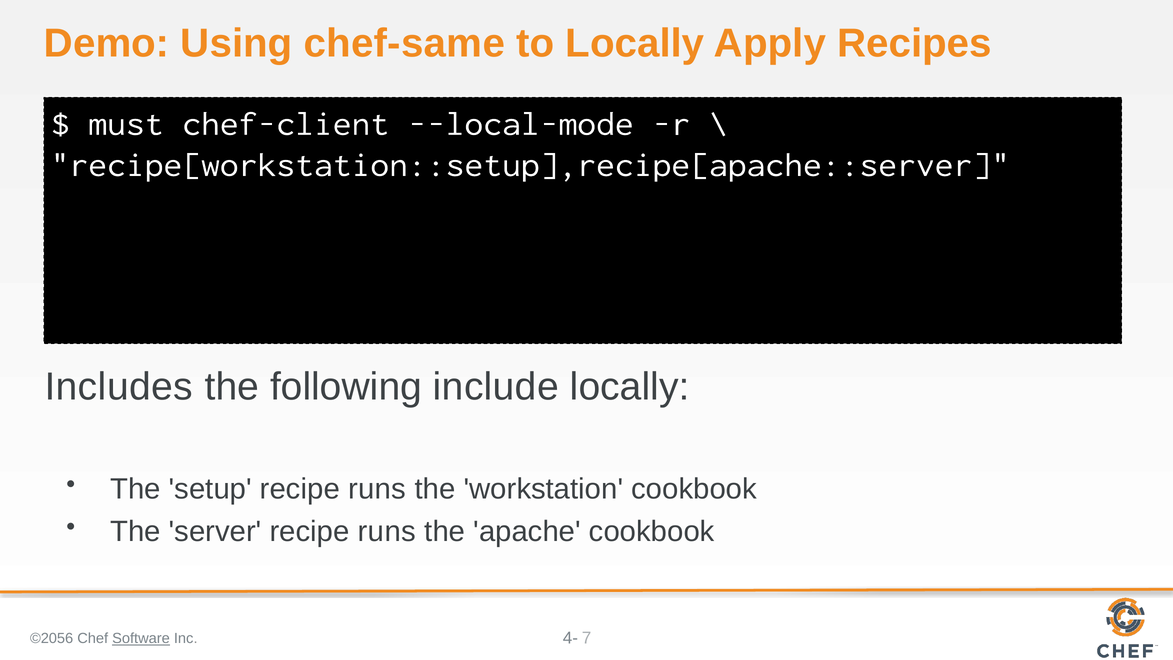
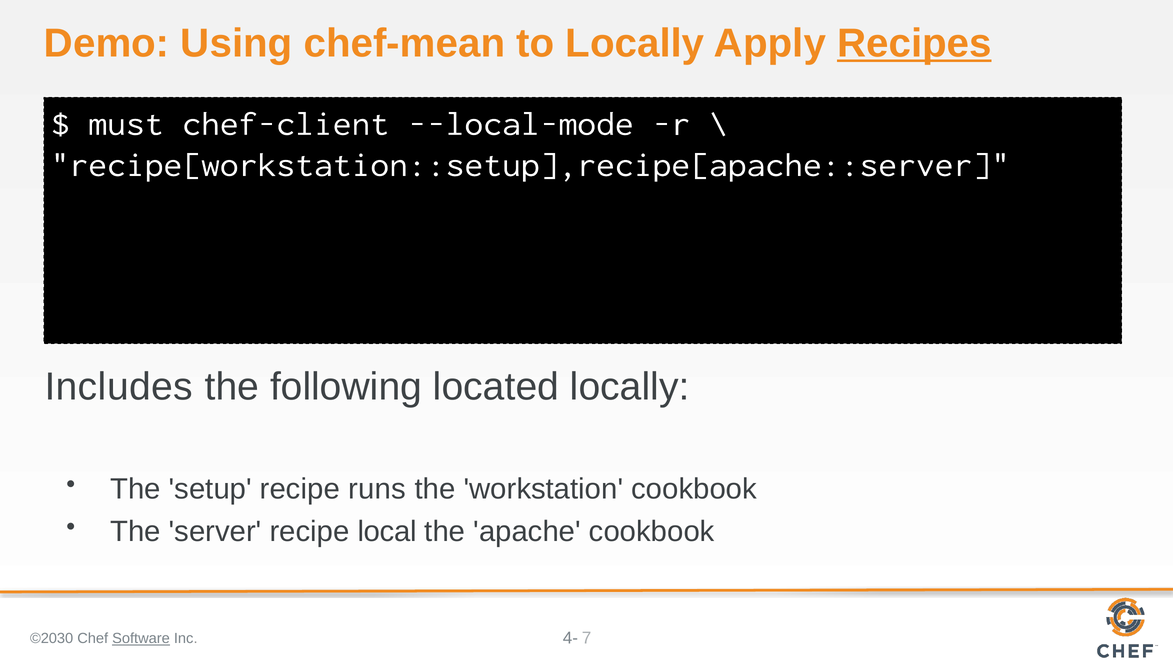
chef-same: chef-same -> chef-mean (404, 44)
Recipes underline: none -> present (914, 44)
include: include -> located (496, 387)
server recipe runs: runs -> local (387, 531)
©2056: ©2056 -> ©2030 (52, 638)
